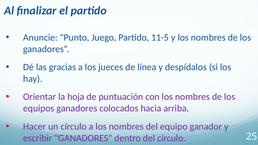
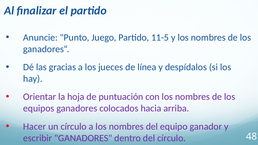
25: 25 -> 48 (251, 137)
